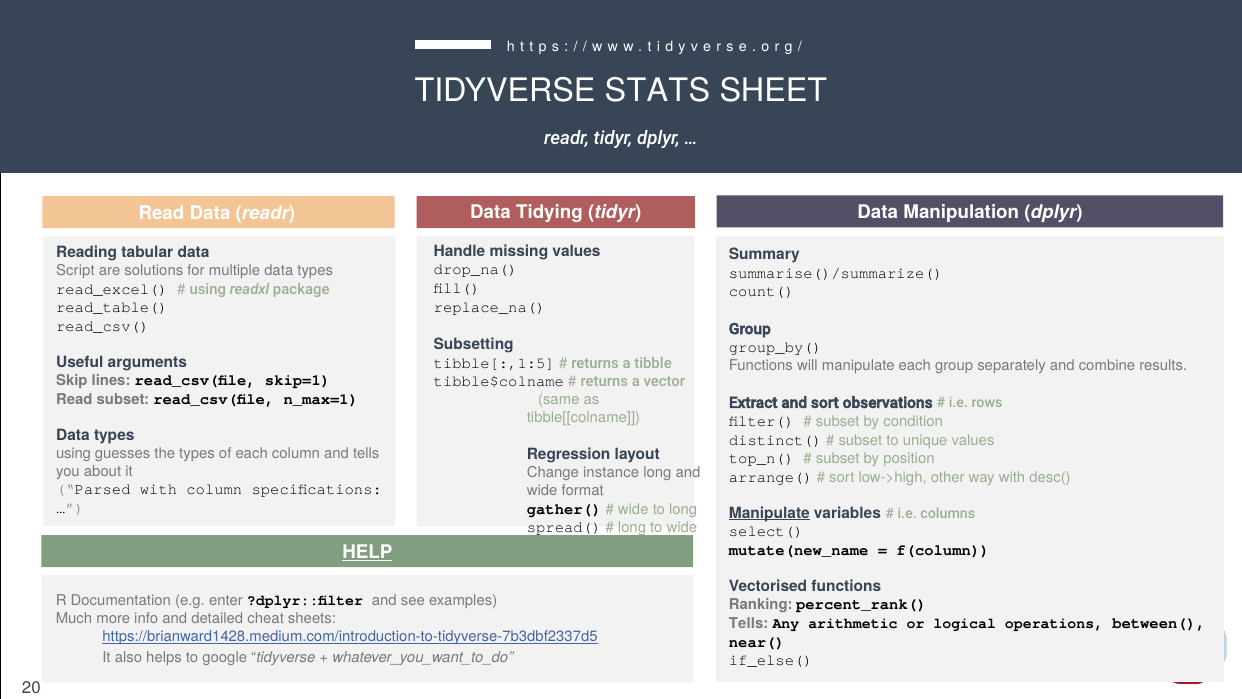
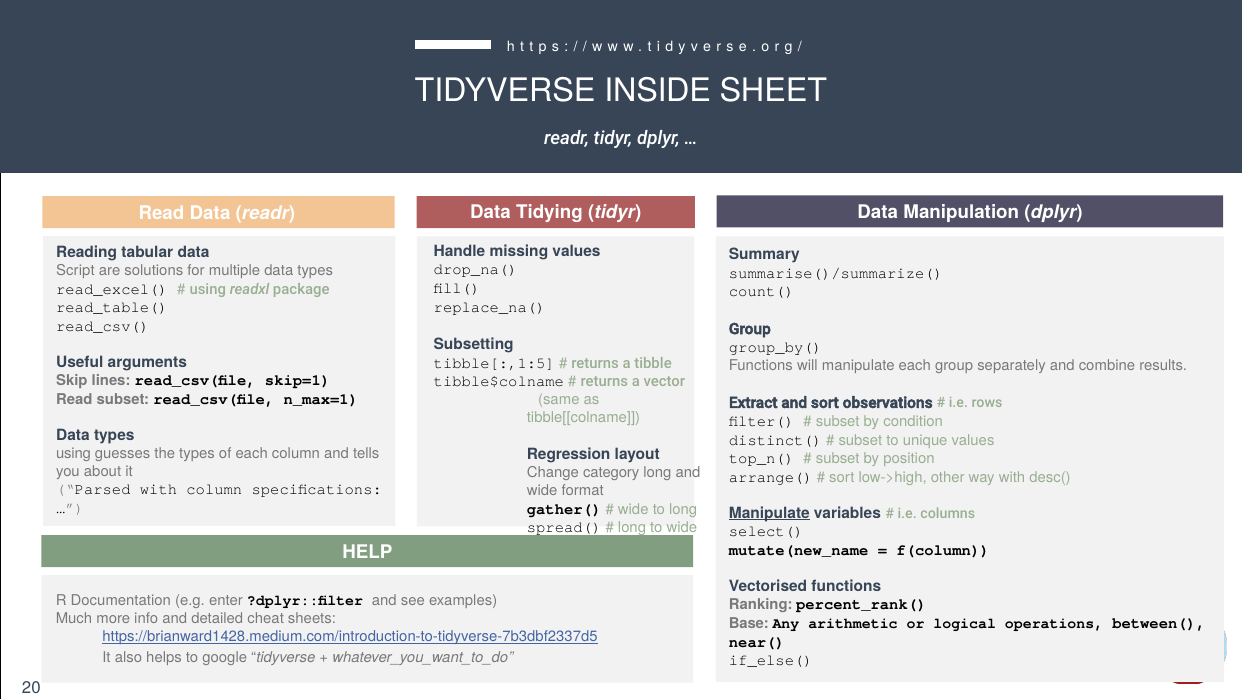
STATS: STATS -> INSIDE (658, 91)
instance: instance -> category (611, 473)
HELP underline: present -> none (367, 552)
Tells: Tells -> Base (749, 623)
